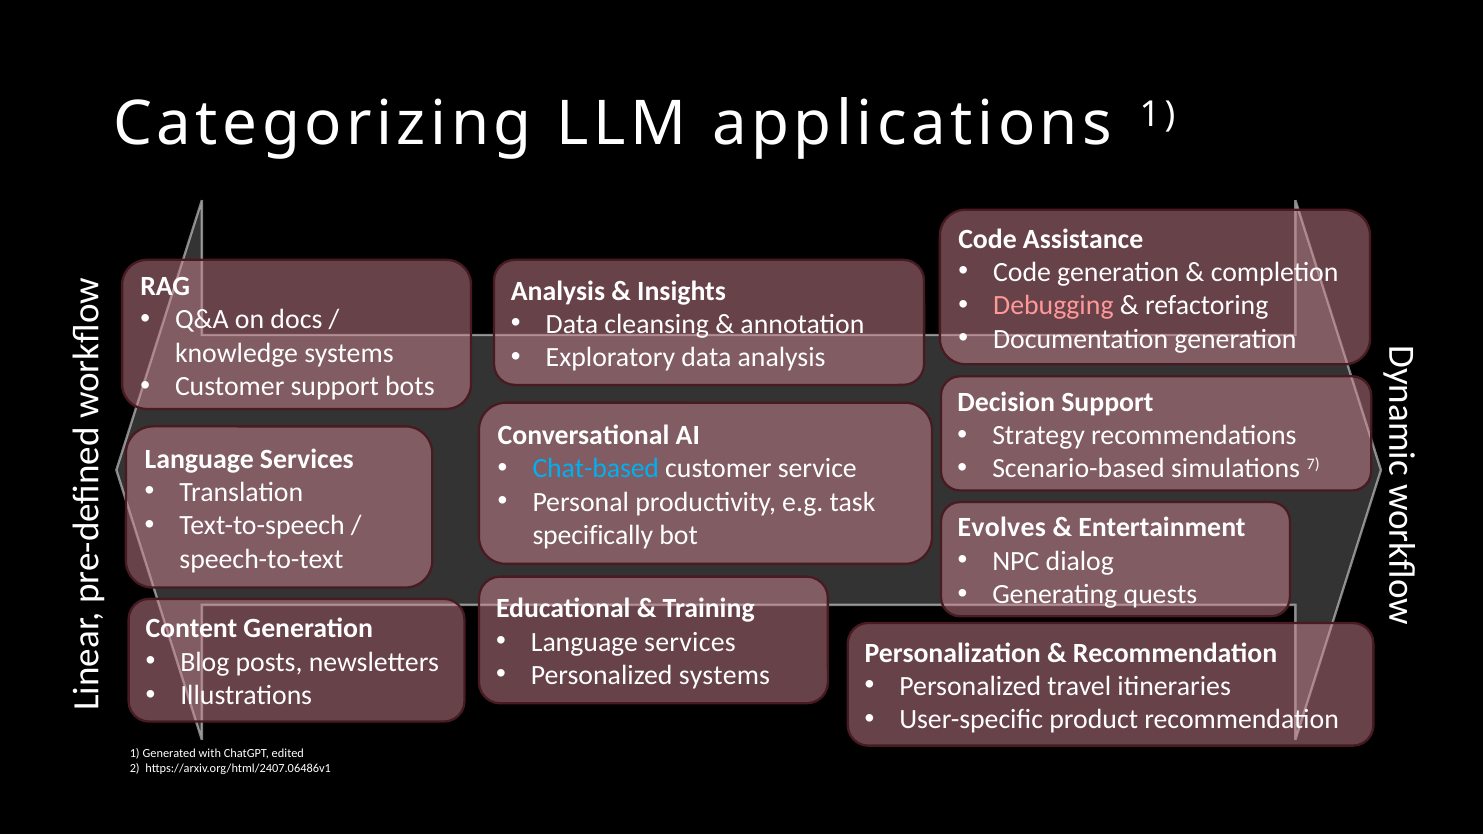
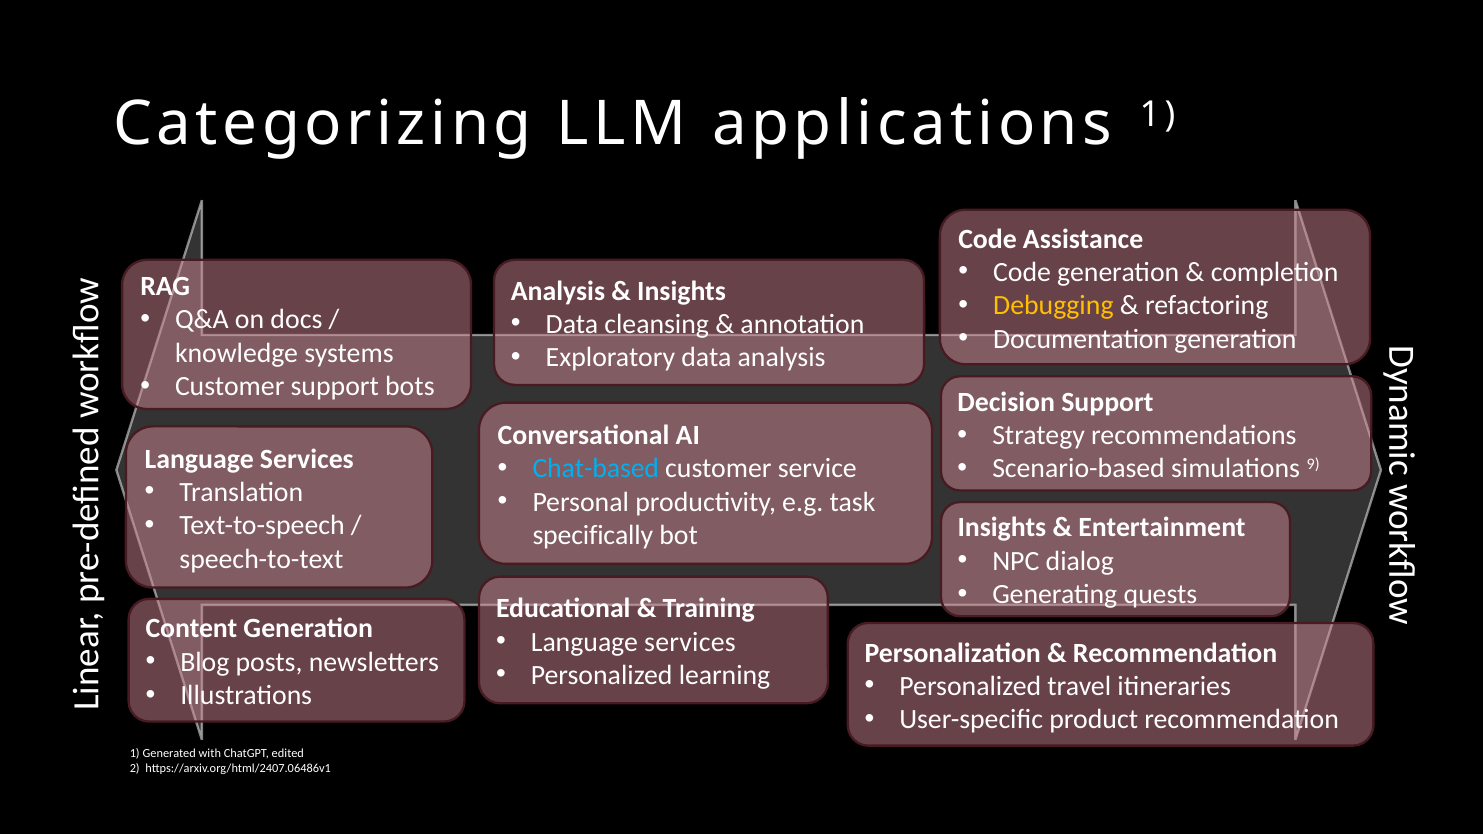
Debugging colour: pink -> yellow (1053, 306)
7: 7 -> 9 (1313, 464)
bot Evolves: Evolves -> Insights (1002, 528)
Personalized systems: systems -> learning (724, 675)
